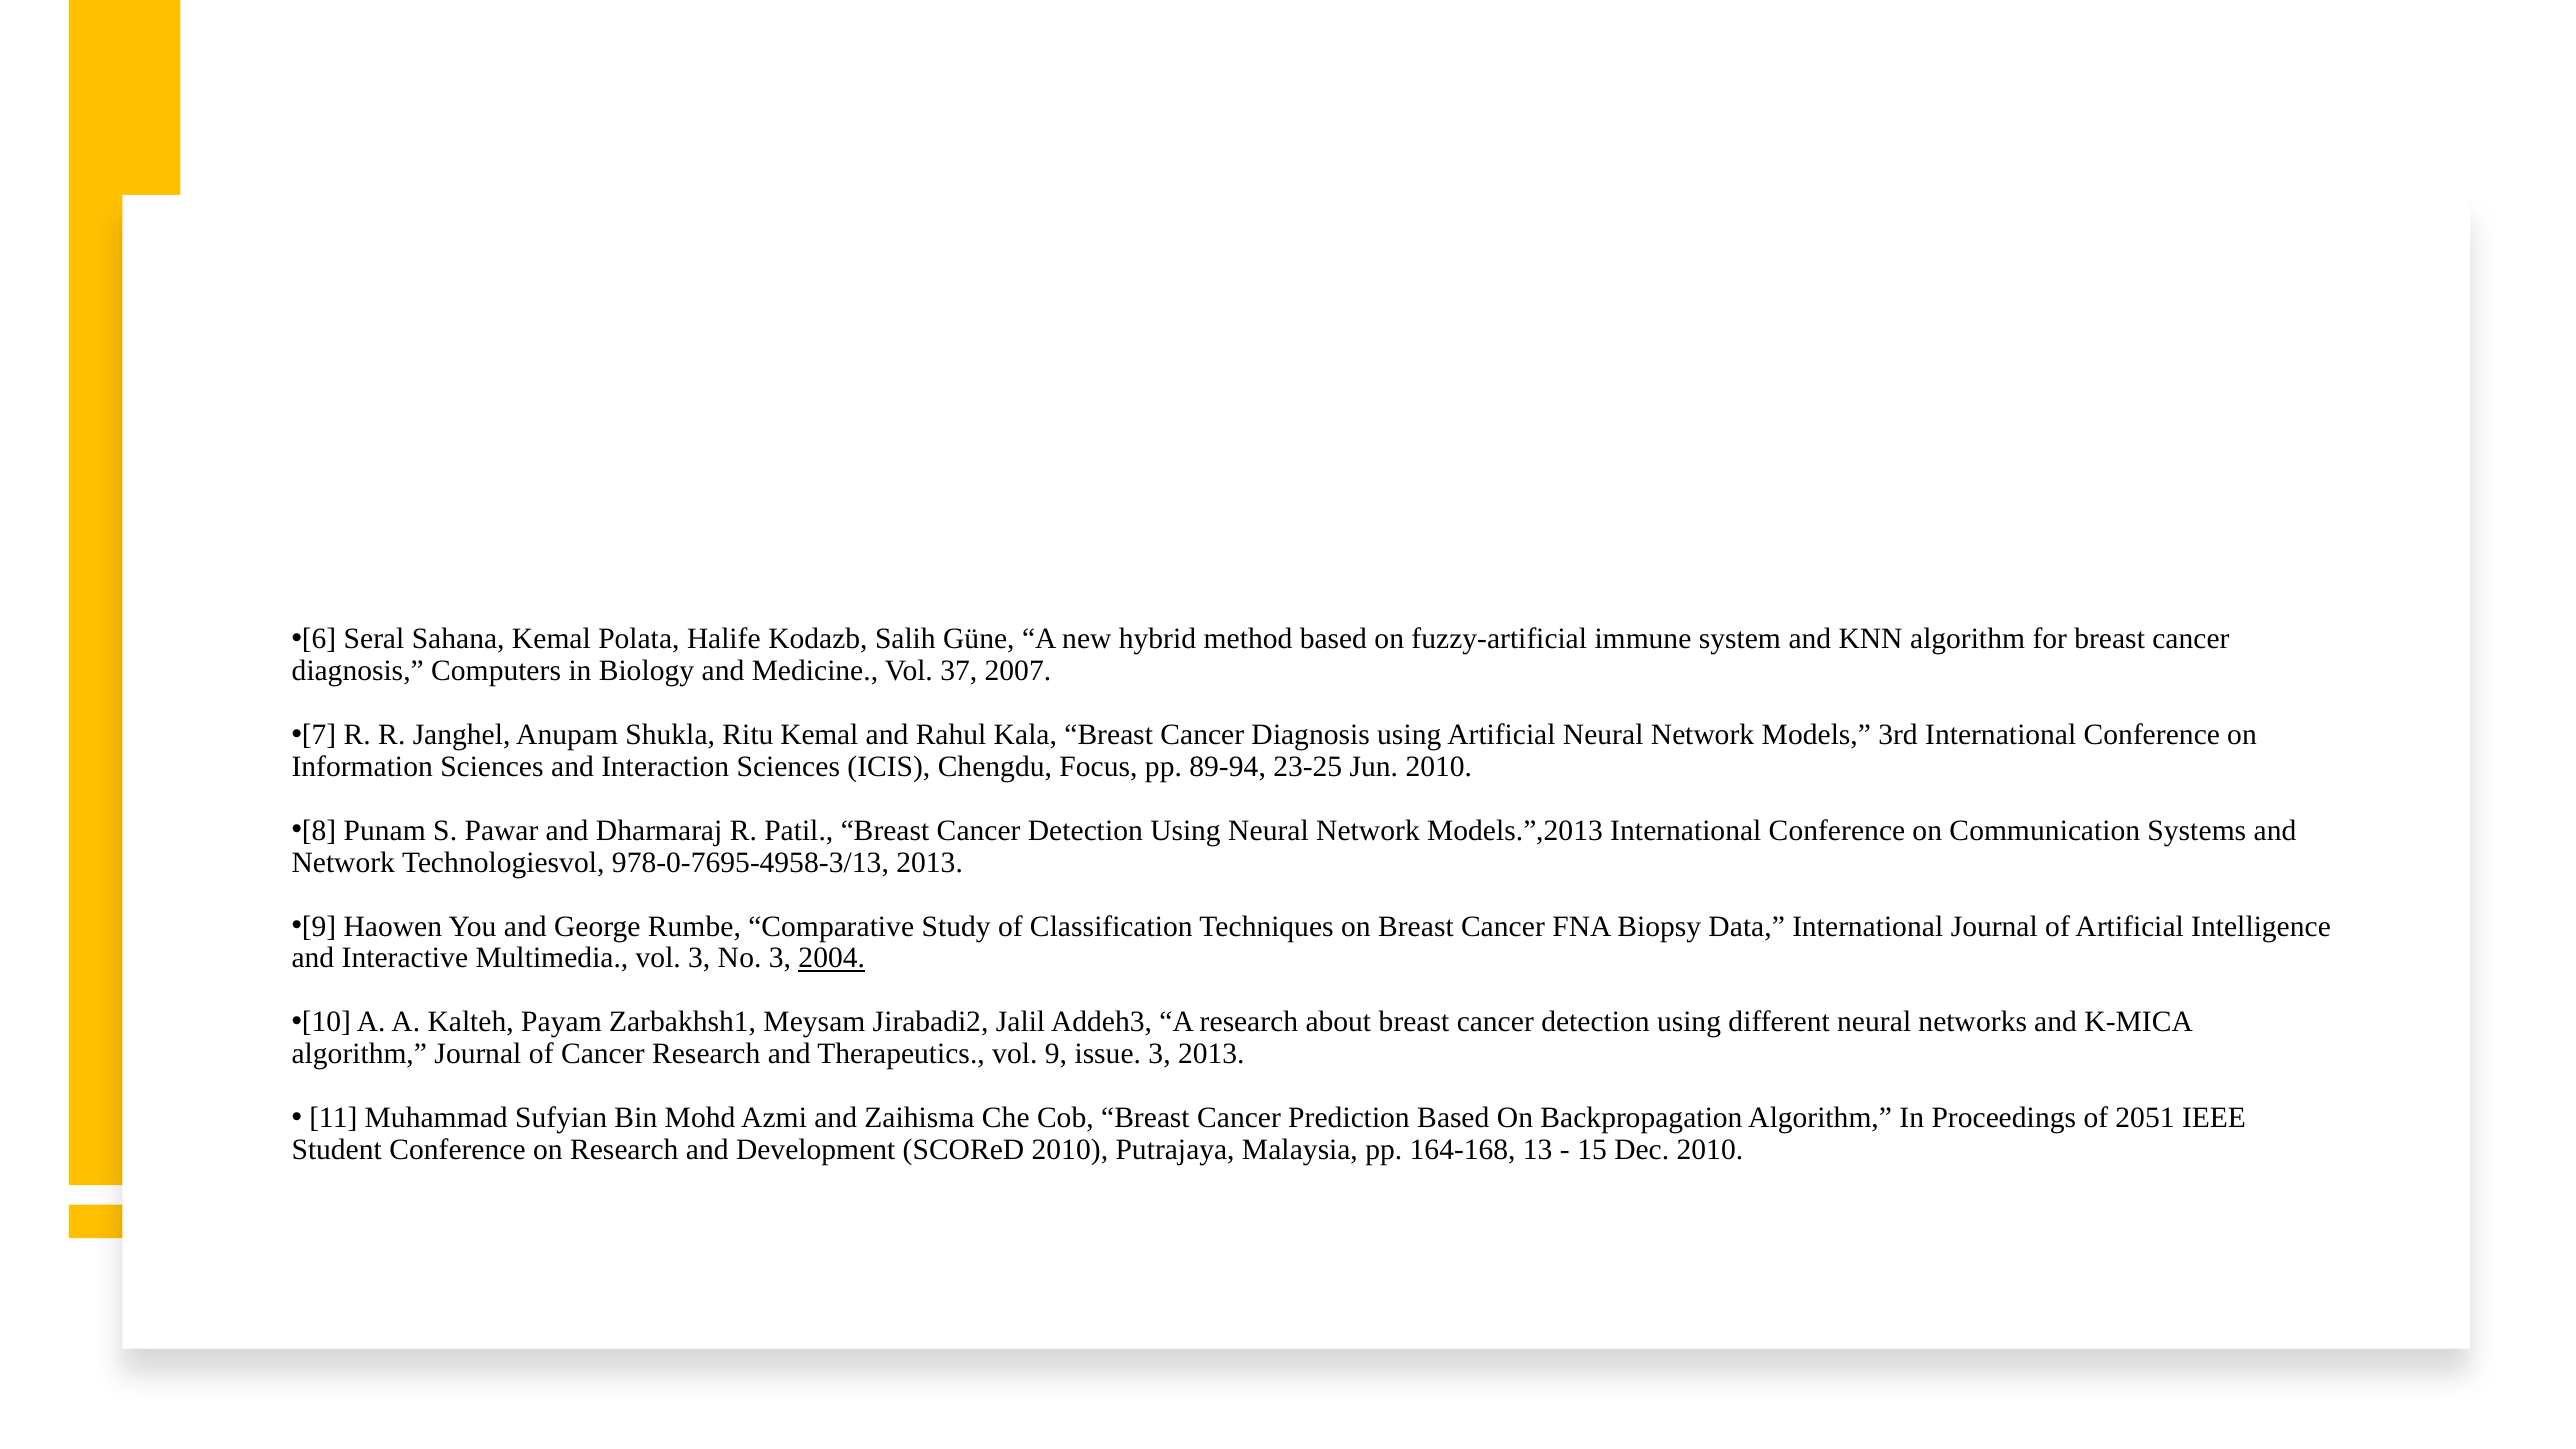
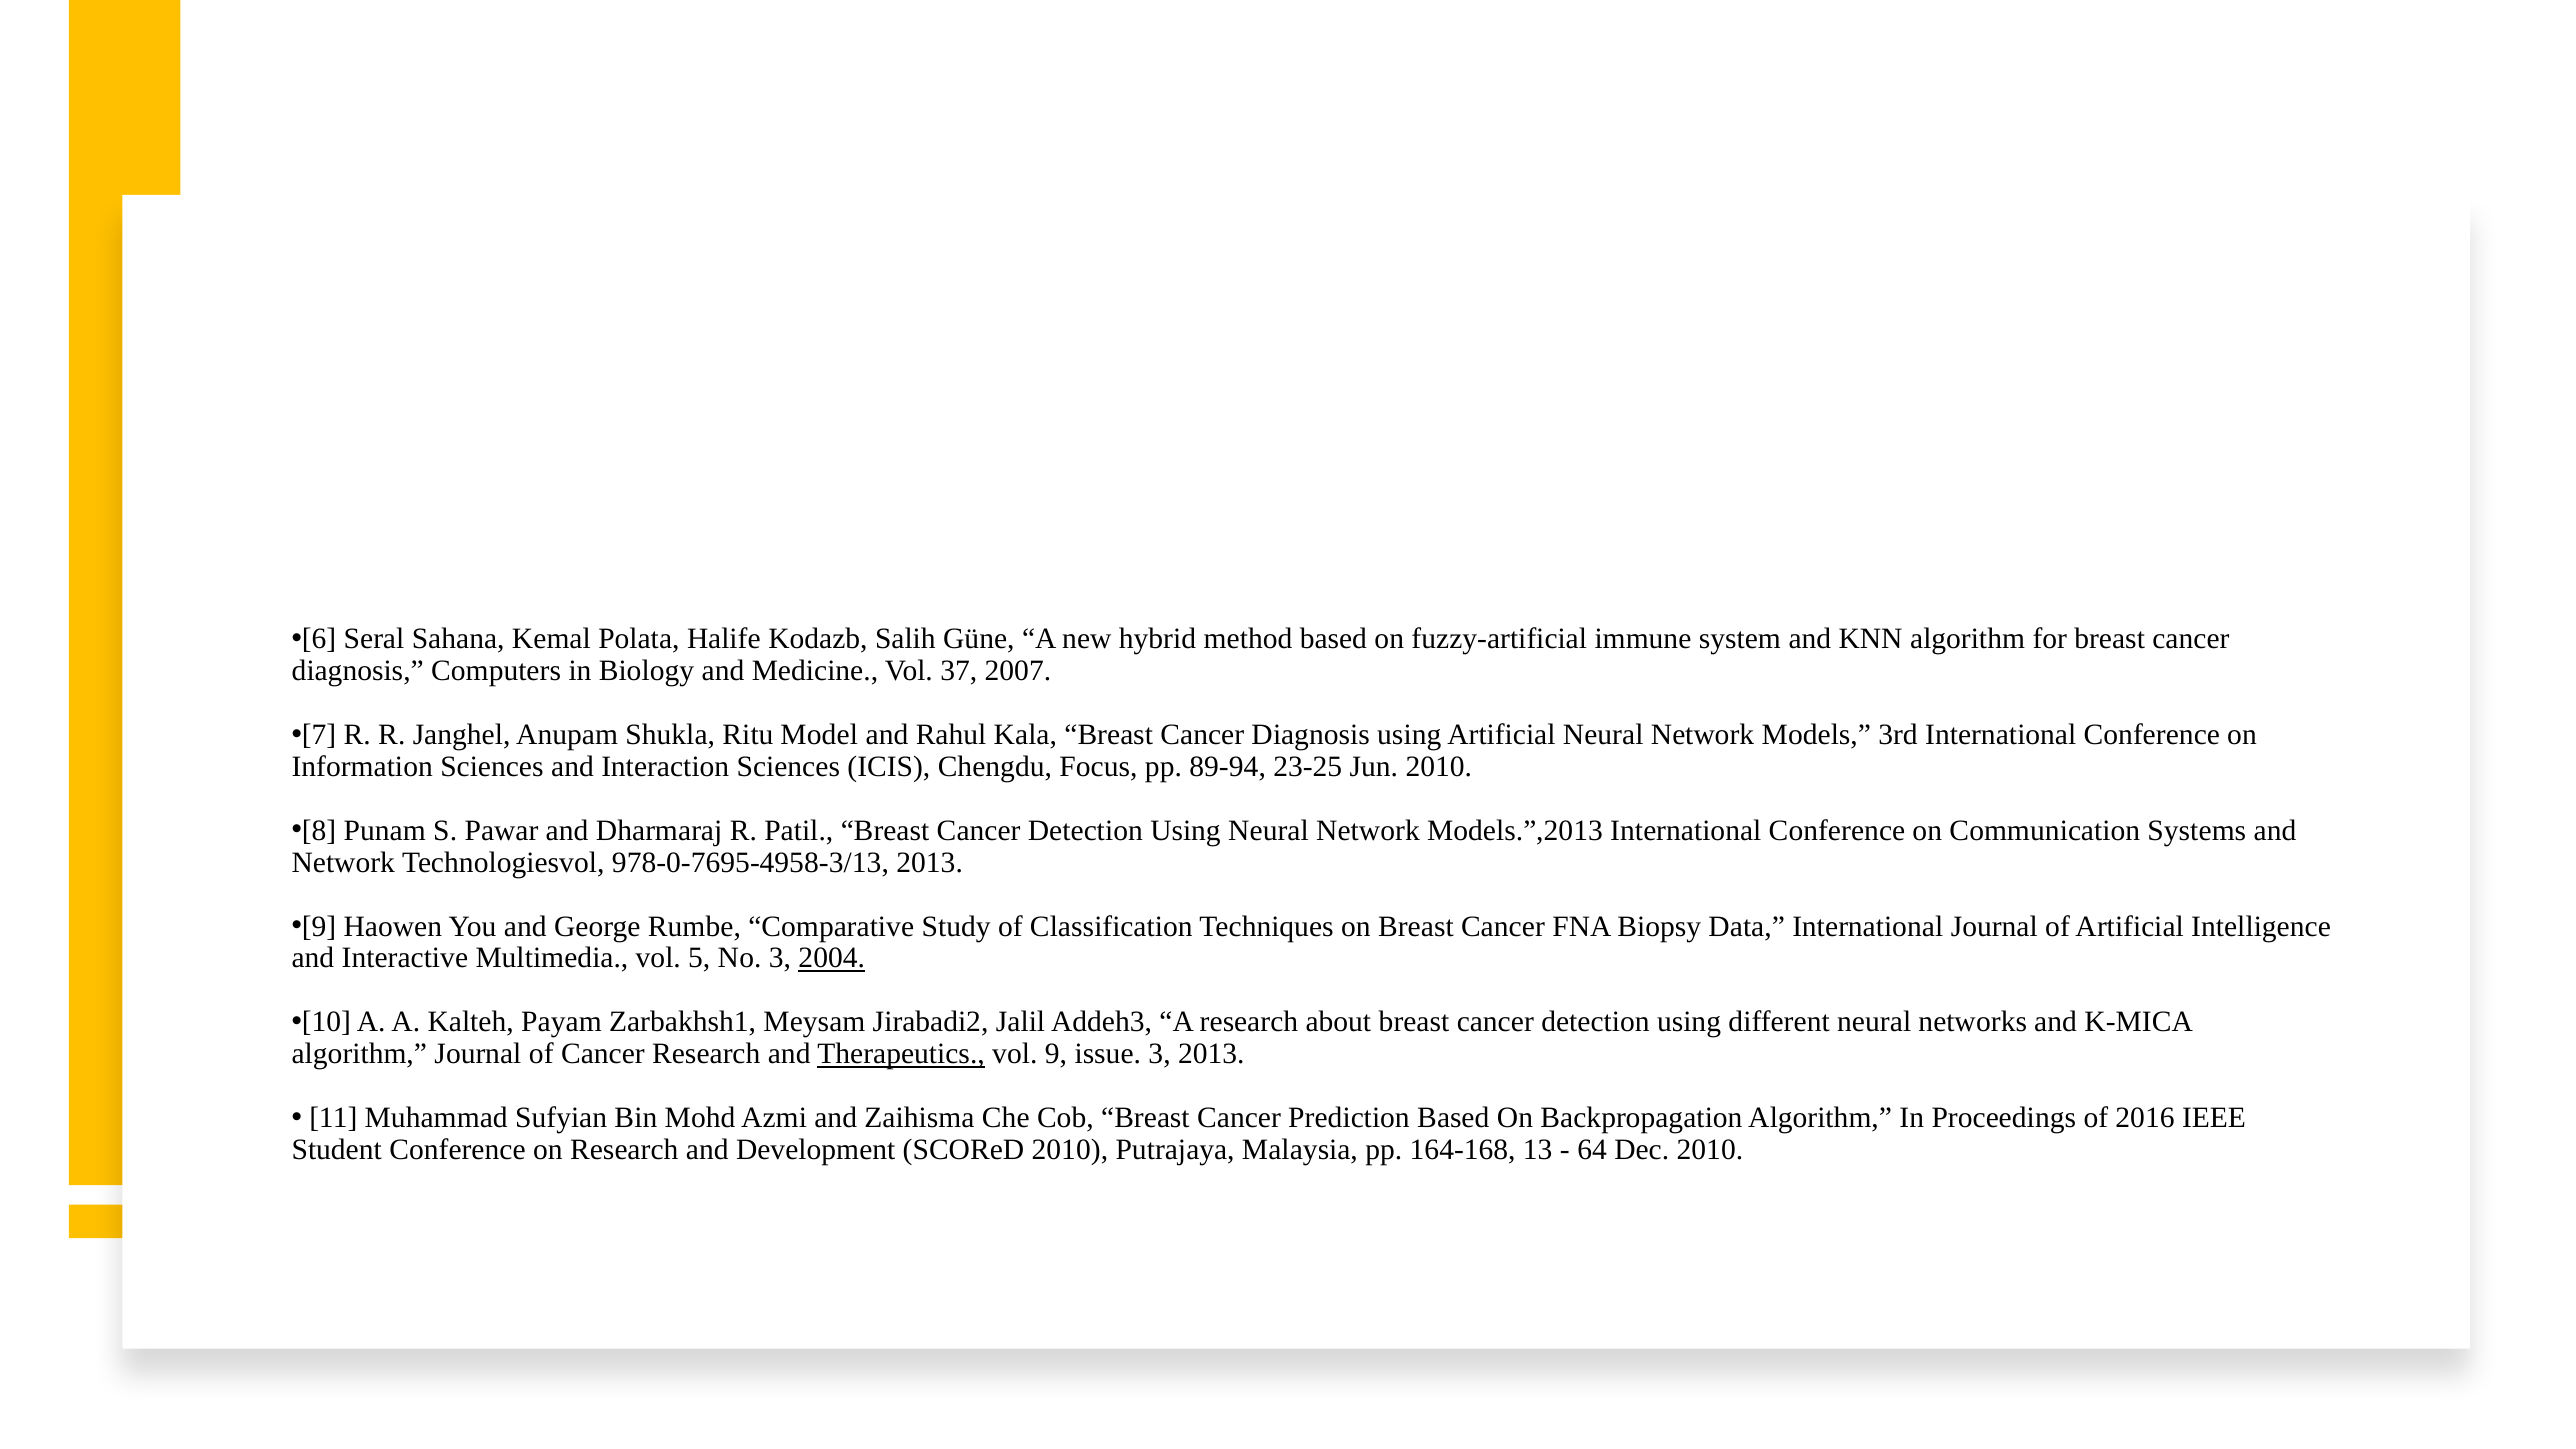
Ritu Kemal: Kemal -> Model (819, 735)
vol 3: 3 -> 5 (699, 958)
Therapeutics underline: none -> present (901, 1054)
2051: 2051 -> 2016 (2145, 1118)
15: 15 -> 64 (1592, 1150)
